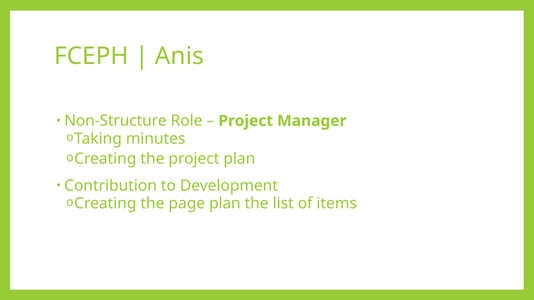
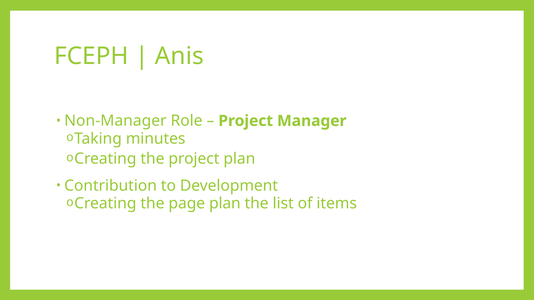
Non-Structure: Non-Structure -> Non-Manager (115, 121)
